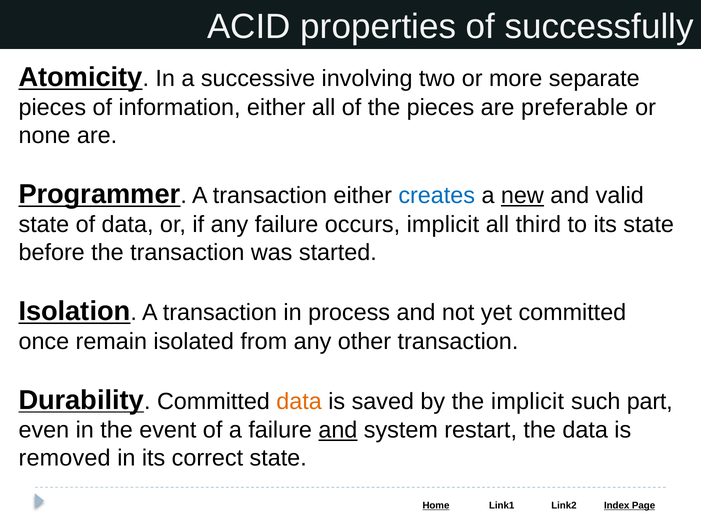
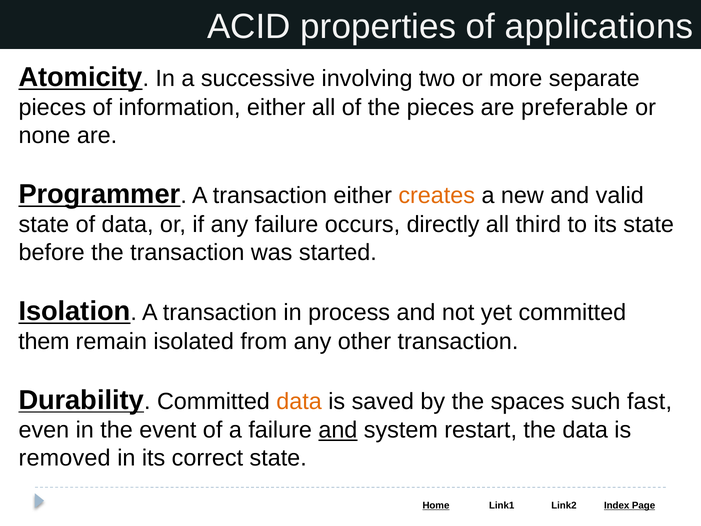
successfully: successfully -> applications (599, 27)
creates colour: blue -> orange (437, 195)
new underline: present -> none (522, 195)
occurs implicit: implicit -> directly (443, 224)
once: once -> them (44, 341)
the implicit: implicit -> spaces (528, 401)
part: part -> fast (650, 401)
